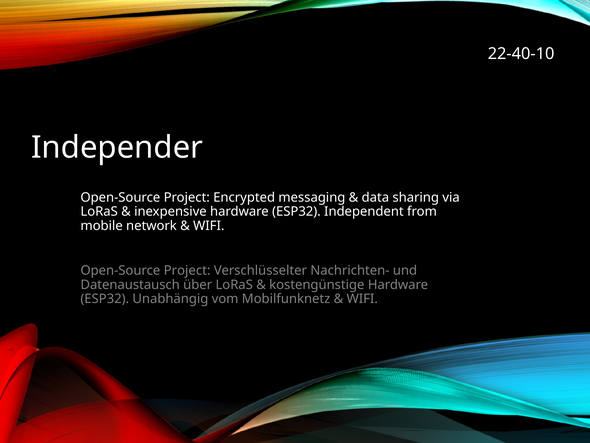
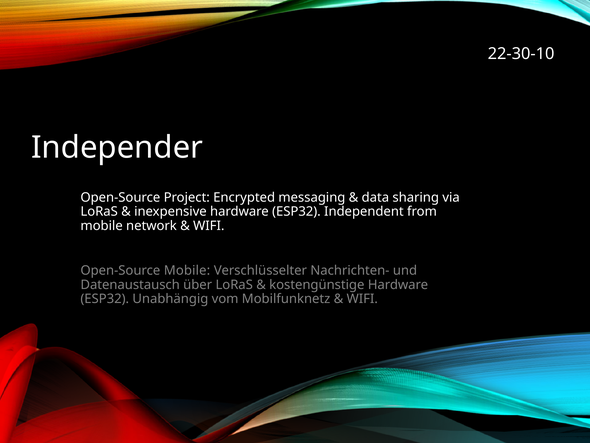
22-40-10: 22-40-10 -> 22-30-10 (521, 54)
Project: Project -> Mobile (187, 270)
